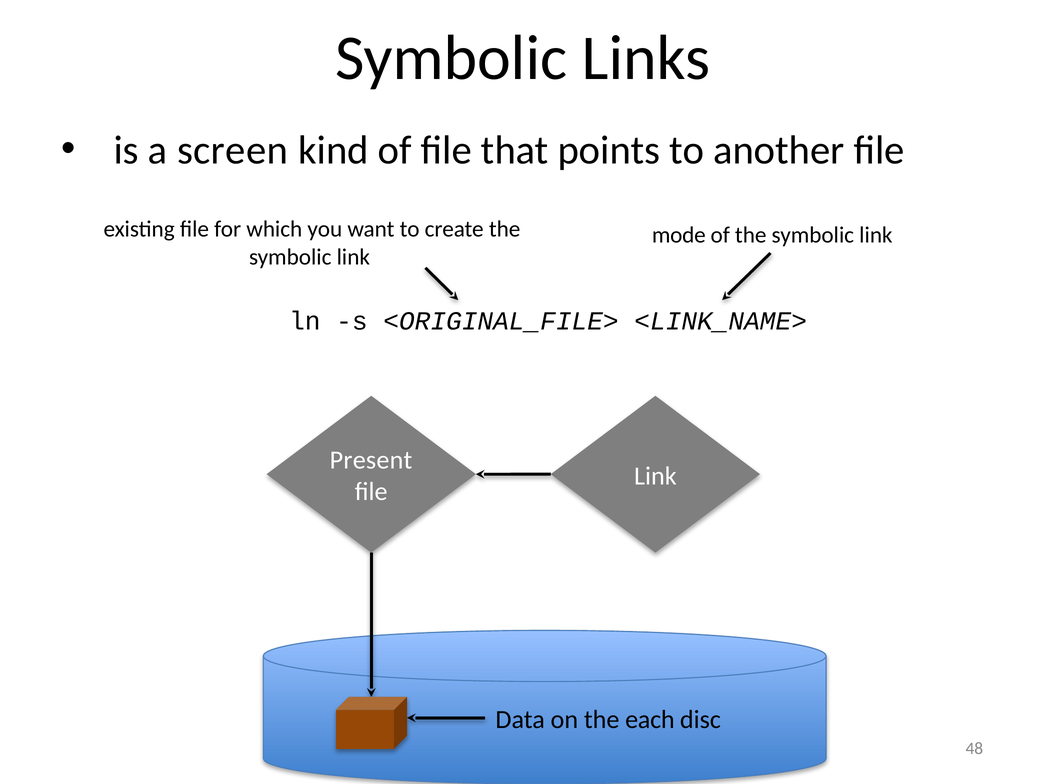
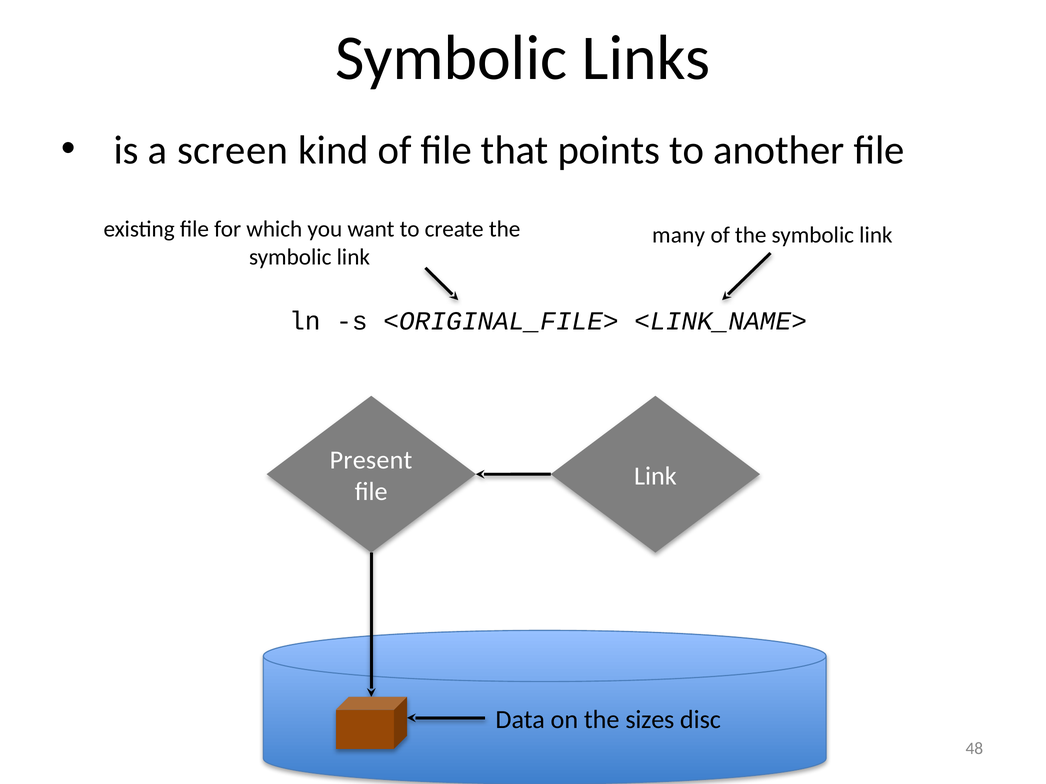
mode: mode -> many (679, 235)
each: each -> sizes (650, 720)
